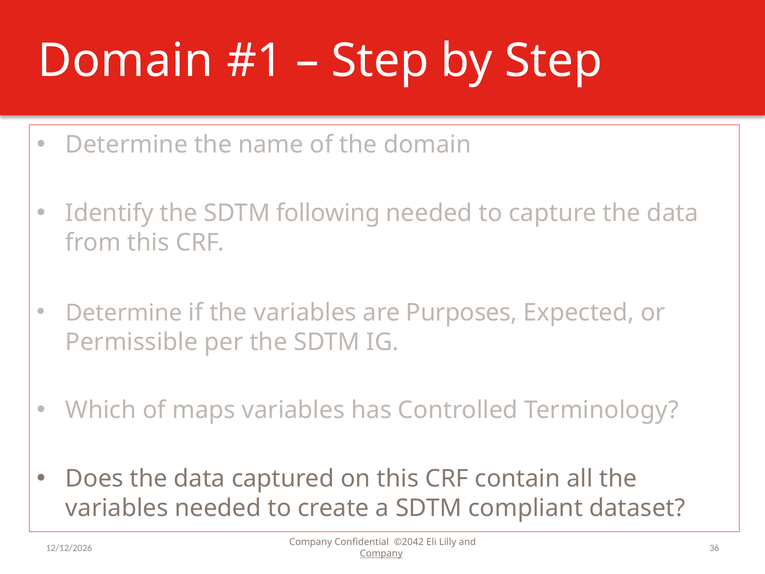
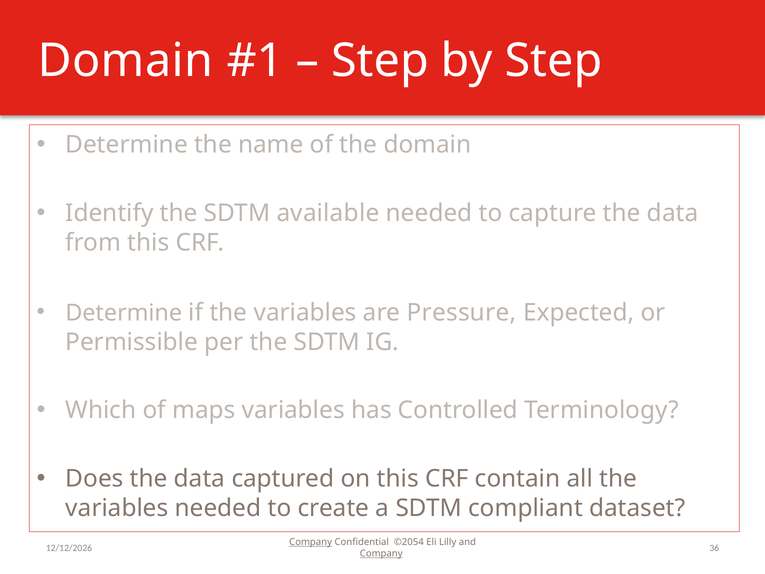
following: following -> available (328, 213)
Purposes: Purposes -> Pressure (461, 313)
Company underline: none -> present (311, 542)
©2042: ©2042 -> ©2054 (409, 542)
